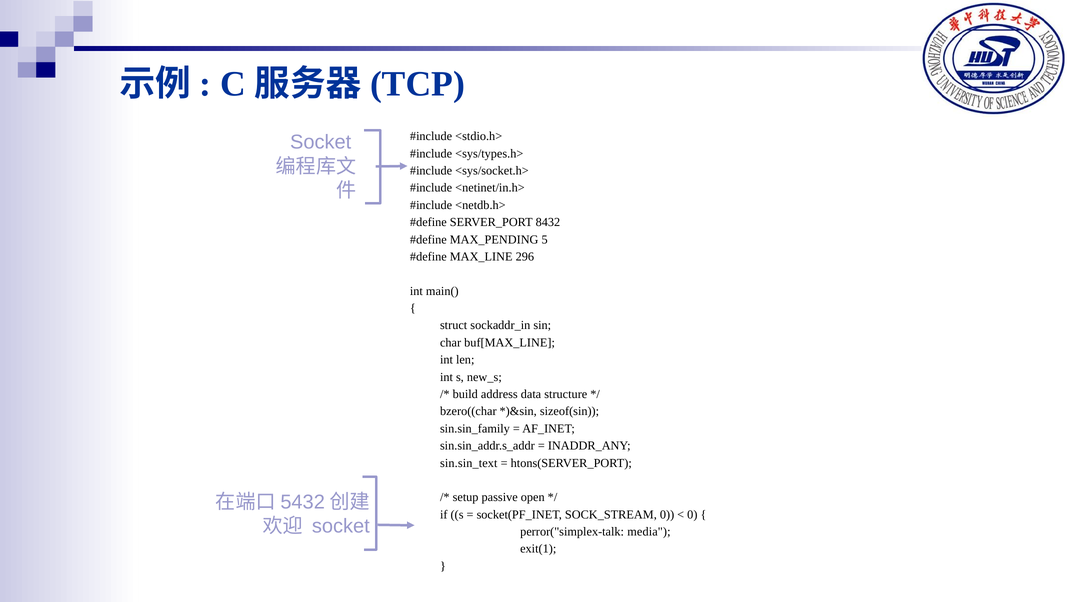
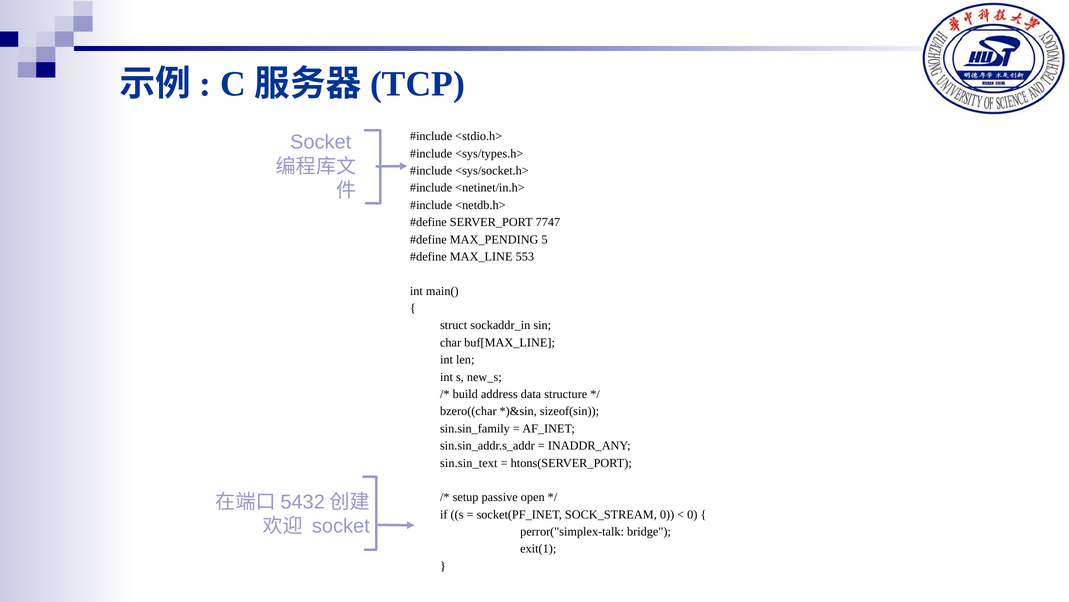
8432: 8432 -> 7747 (548, 222)
296: 296 -> 553 (525, 256)
media: media -> bridge (649, 531)
